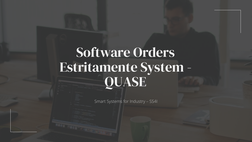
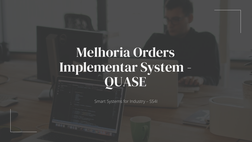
Software: Software -> Melhoria (103, 52)
Estritamente: Estritamente -> Implementar (99, 67)
